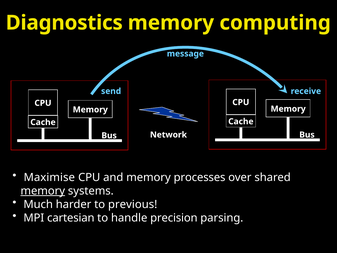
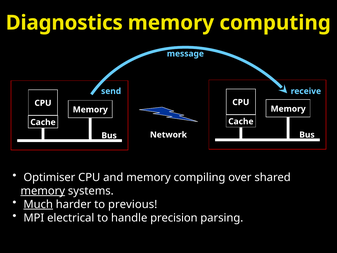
Maximise: Maximise -> Optimiser (49, 177)
processes: processes -> compiling (200, 177)
Much underline: none -> present (38, 204)
cartesian: cartesian -> electrical (71, 218)
